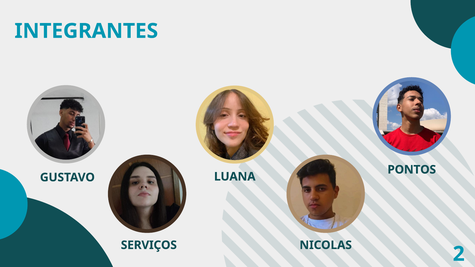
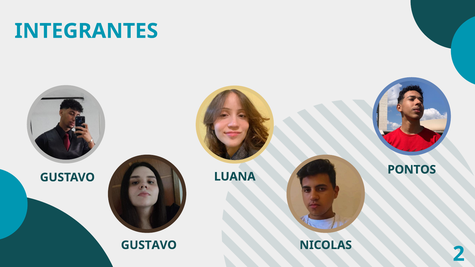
SERVIÇOS: SERVIÇOS -> GUSTAVO (149, 245)
